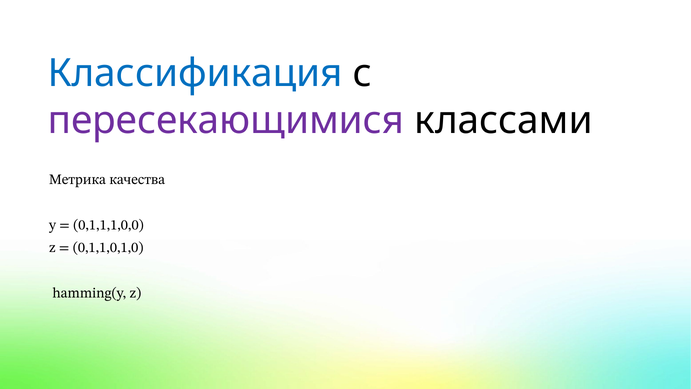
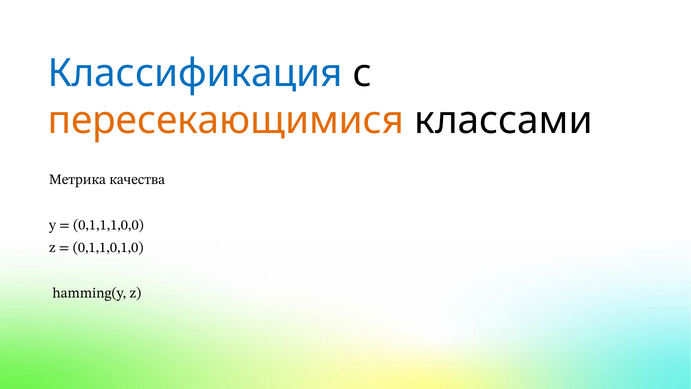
пересекающимися colour: purple -> orange (226, 120)
